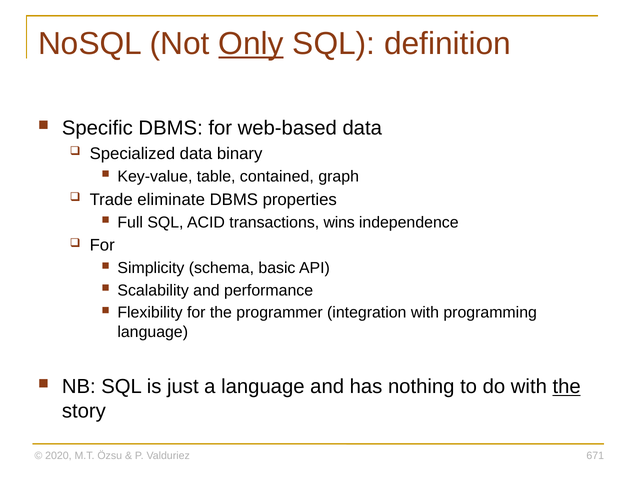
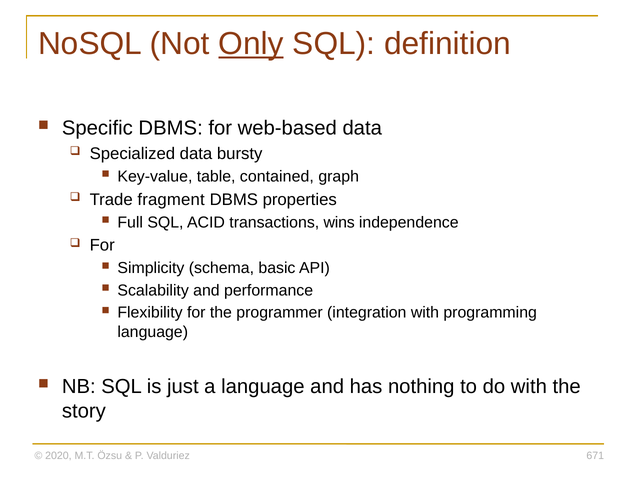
binary: binary -> bursty (240, 153)
eliminate: eliminate -> fragment (171, 199)
the underline: present -> none (567, 386)
